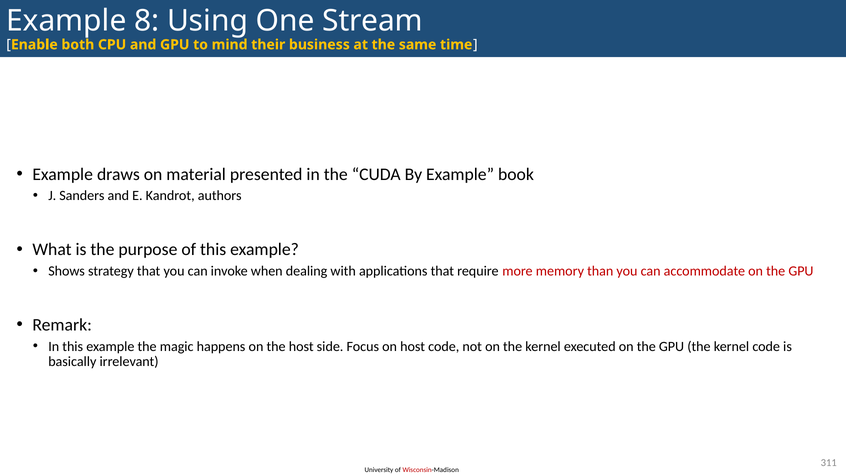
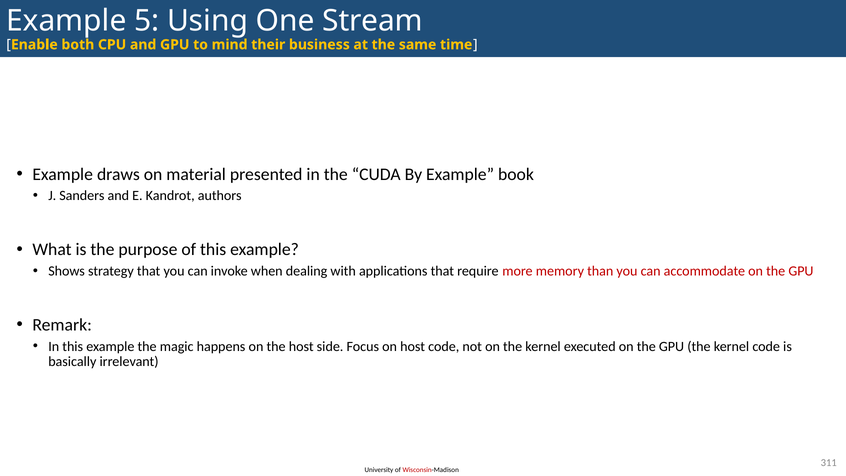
8: 8 -> 5 (147, 21)
